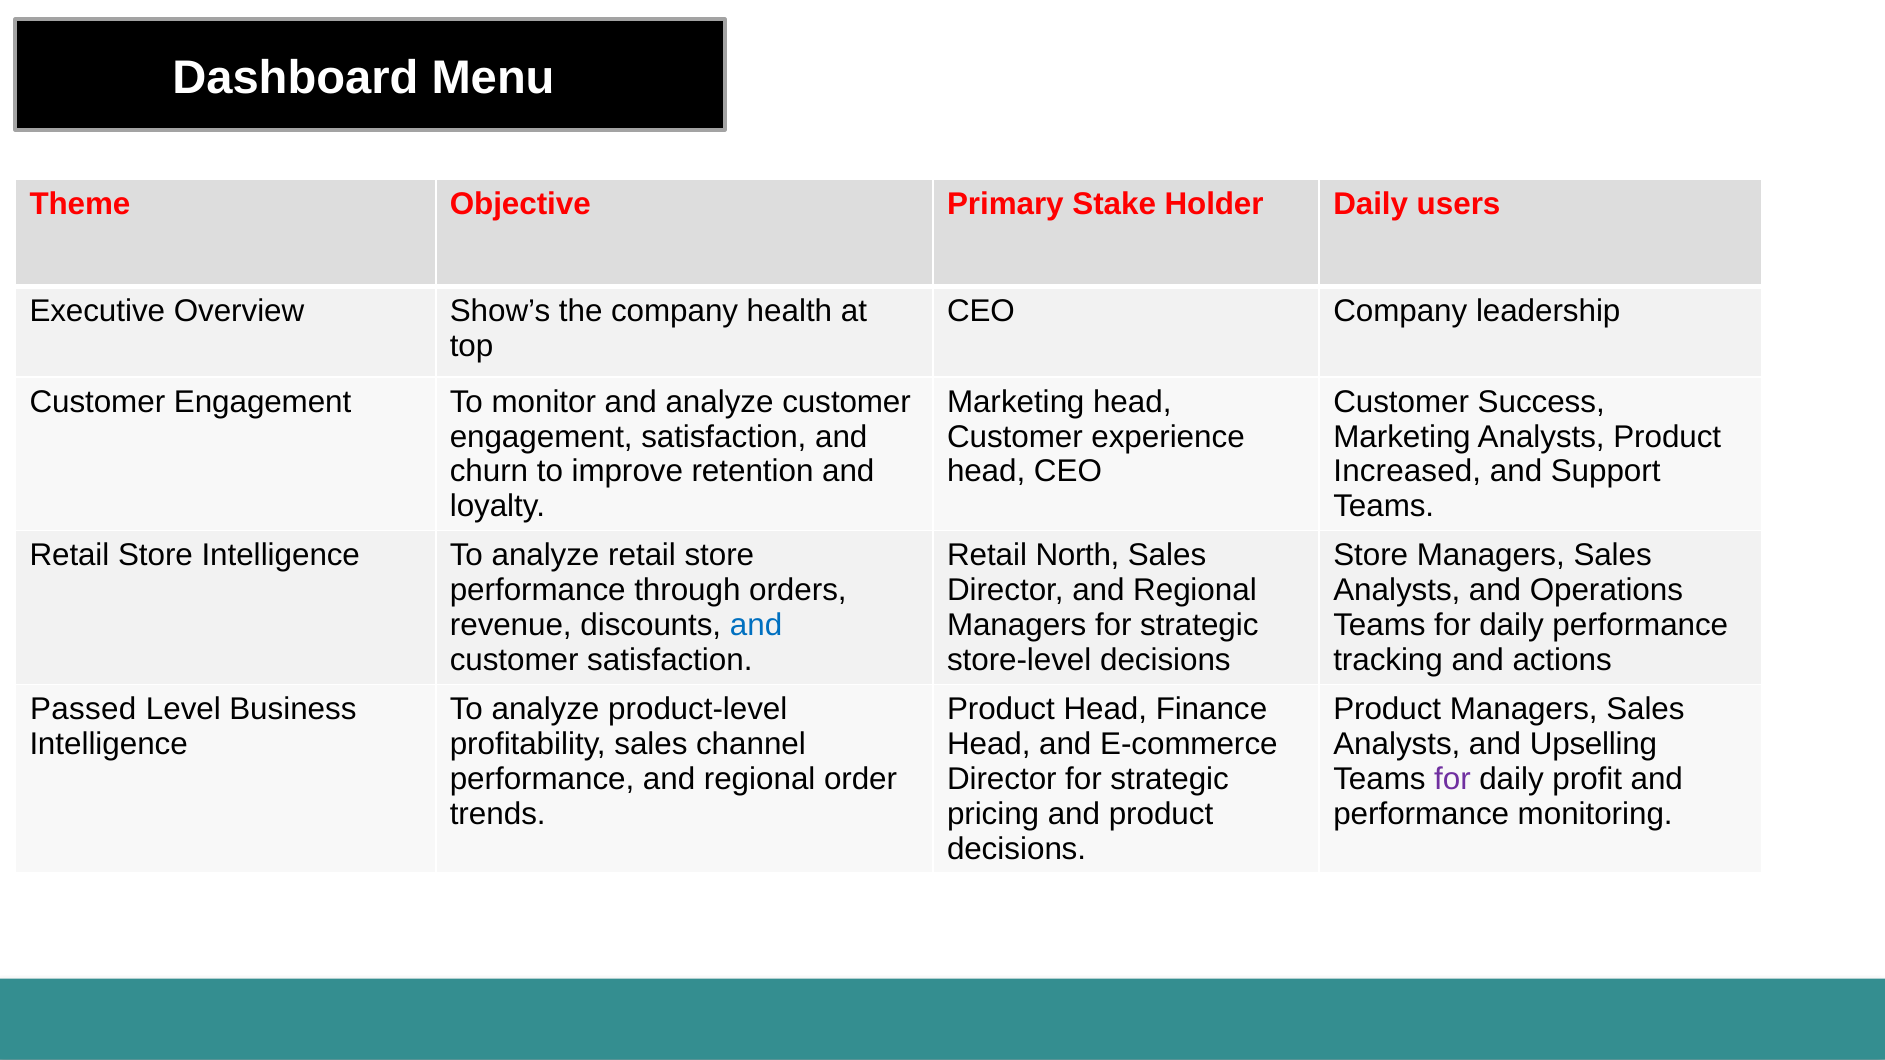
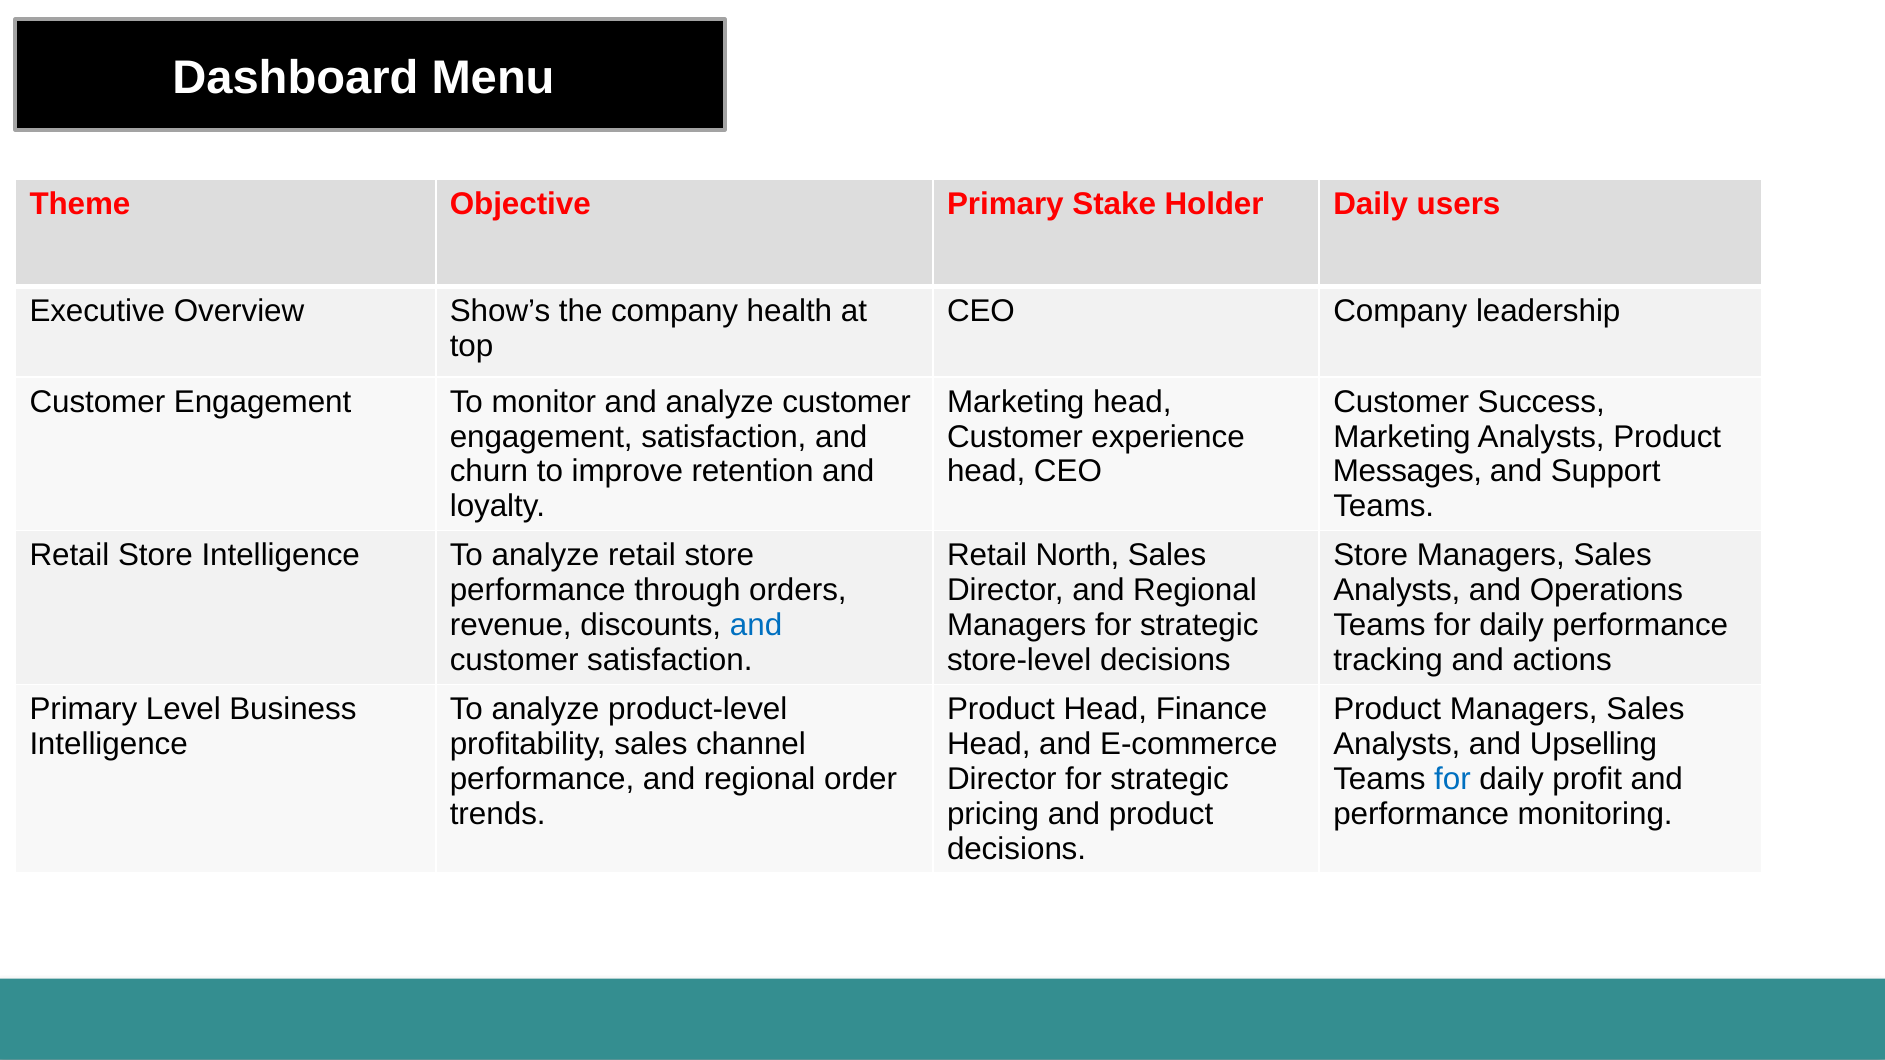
Increased: Increased -> Messages (1408, 472)
Passed: Passed -> Primary (83, 710)
for colour: purple -> blue (1452, 779)
